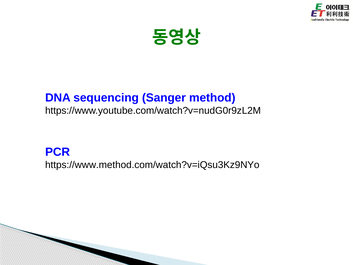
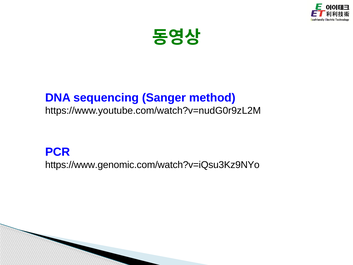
https://www.method.com/watch?v=iQsu3Kz9NYo: https://www.method.com/watch?v=iQsu3Kz9NYo -> https://www.genomic.com/watch?v=iQsu3Kz9NYo (152, 165)
